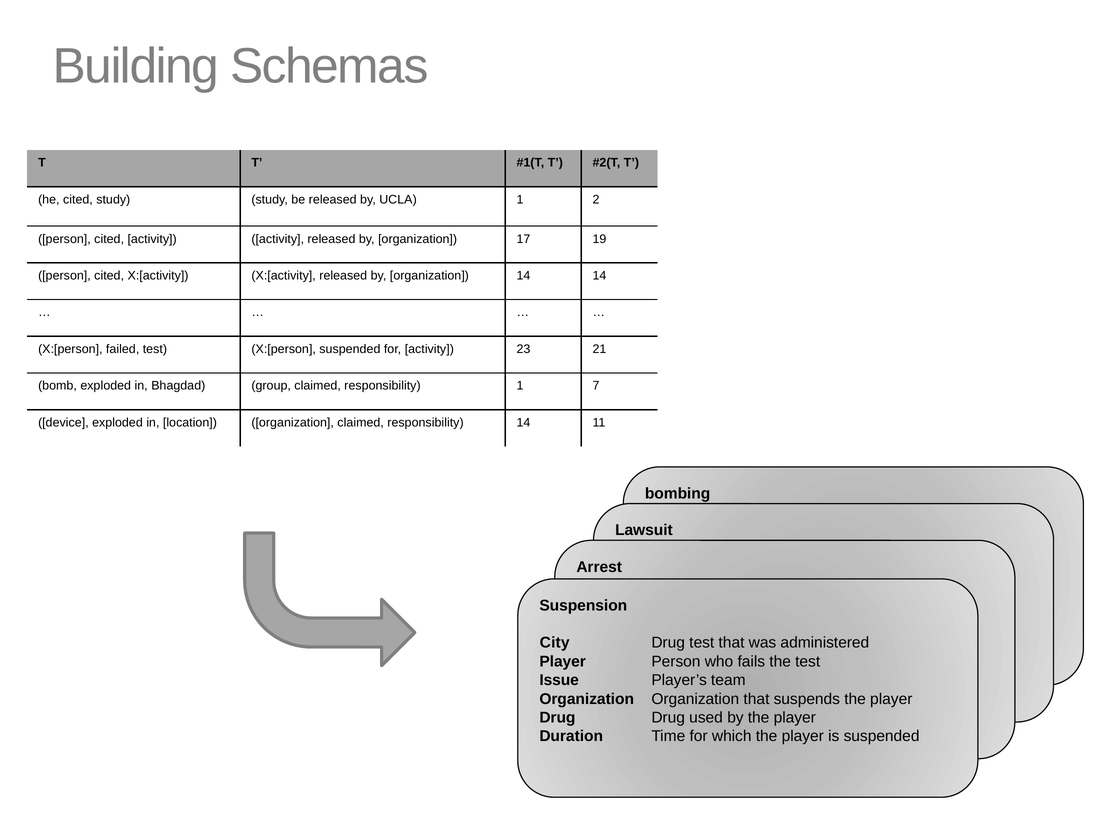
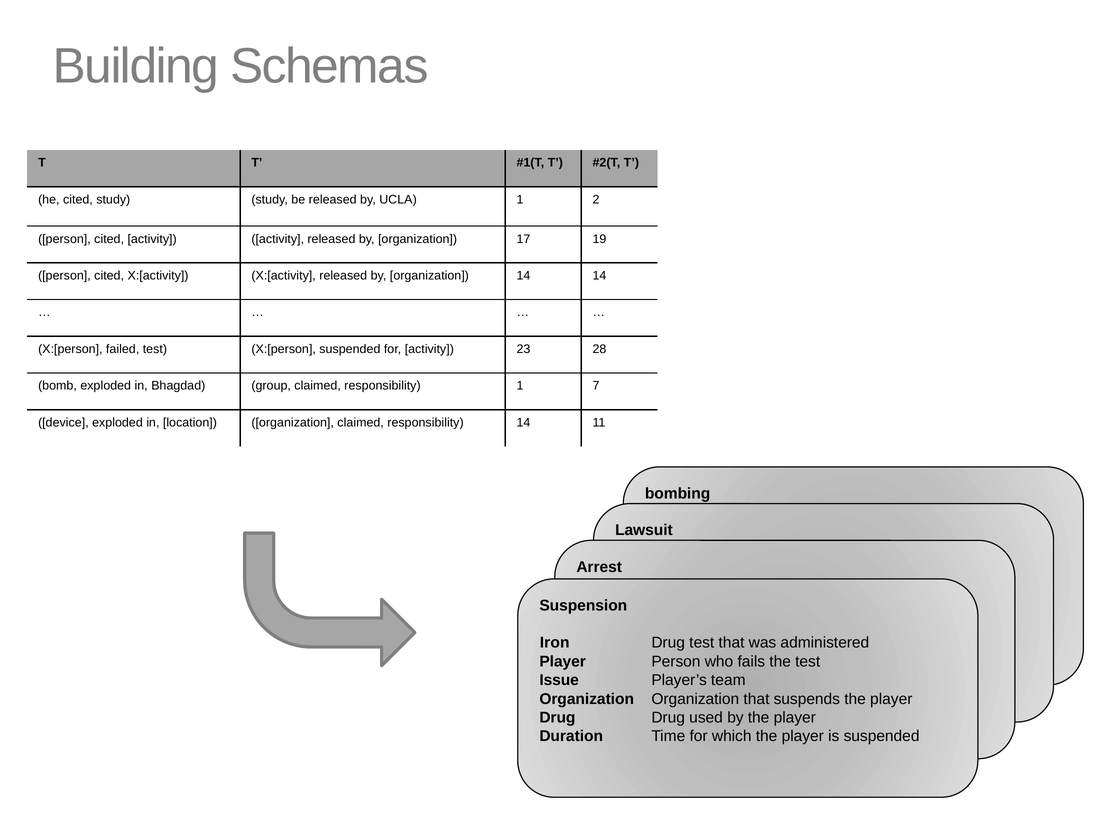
21: 21 -> 28 (599, 349)
City: City -> Iron (555, 643)
